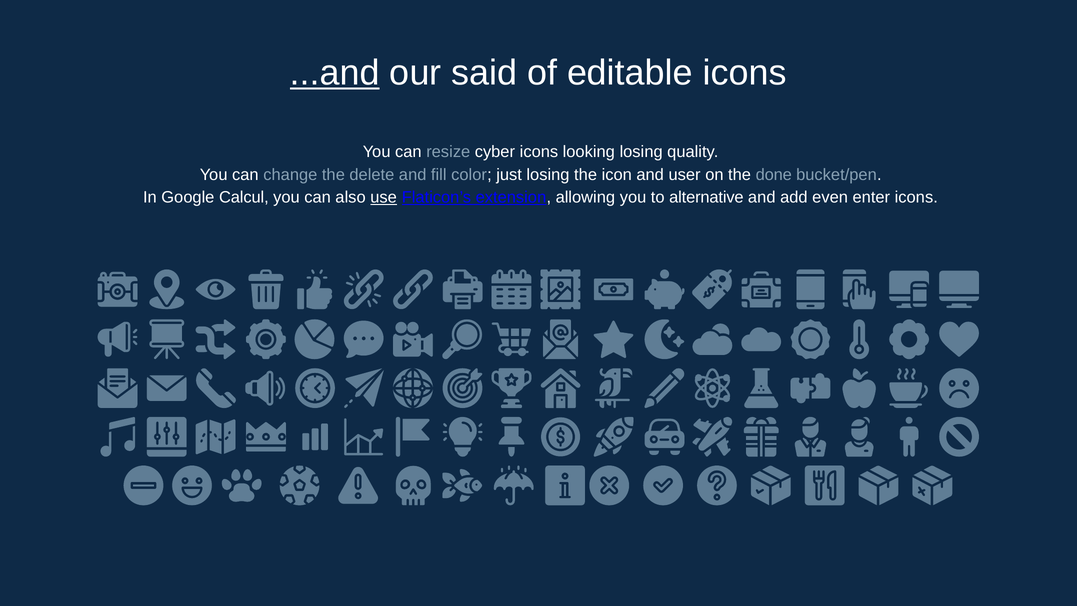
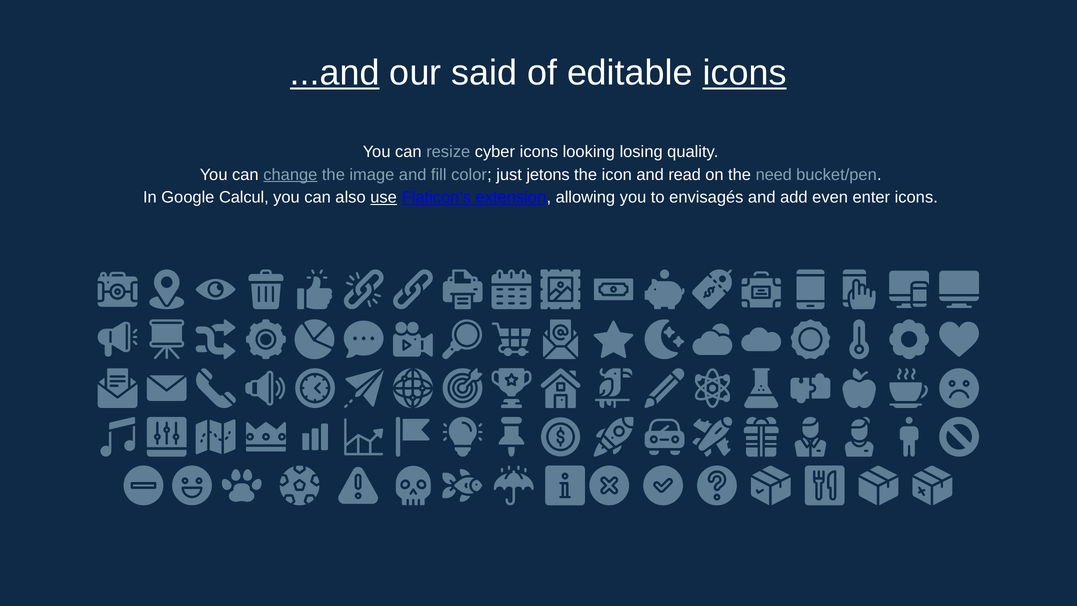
icons underline: none -> present (745, 73)
change underline: none -> present (290, 175)
delete: delete -> image (372, 175)
just losing: losing -> jetons (548, 175)
user: user -> read (685, 175)
done: done -> need (774, 175)
alternative: alternative -> envisagés (706, 197)
